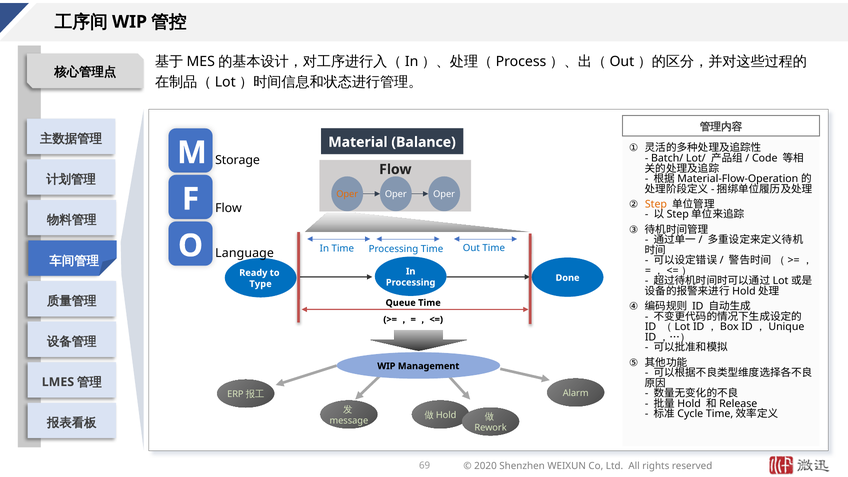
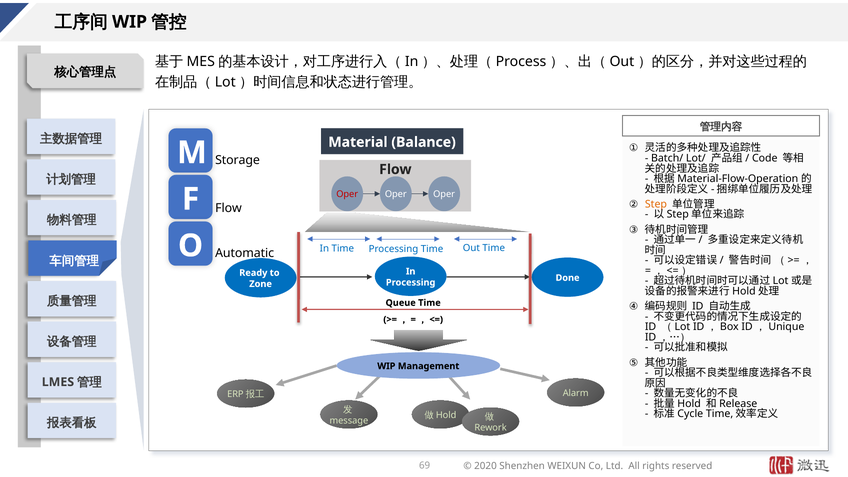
Oper colour: orange -> red (347, 194)
Language: Language -> Automatic (245, 253)
Type: Type -> Zone (261, 284)
